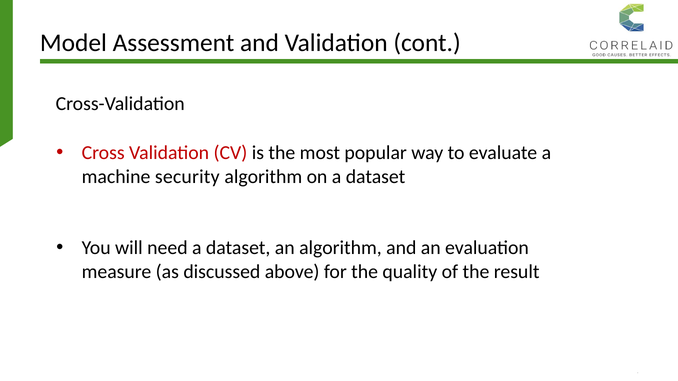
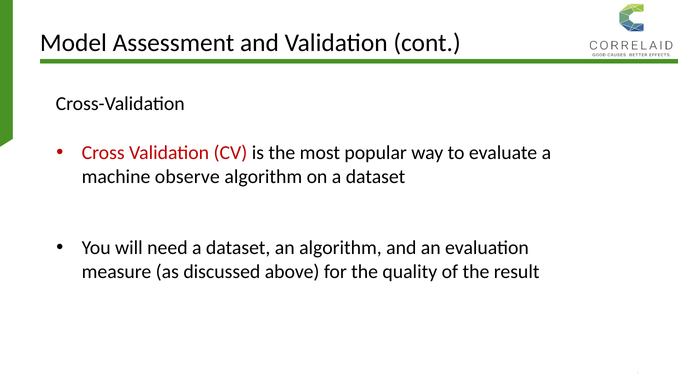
security: security -> observe (187, 177)
